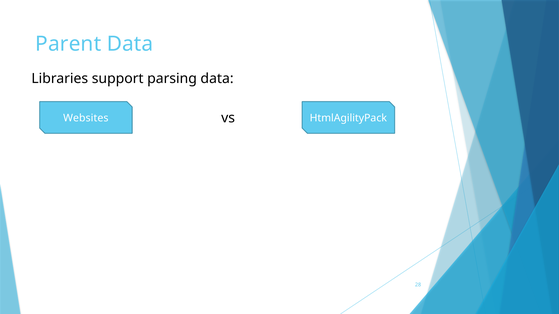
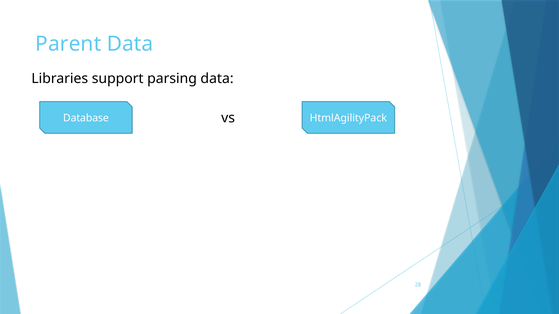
Websites: Websites -> Database (86, 118)
